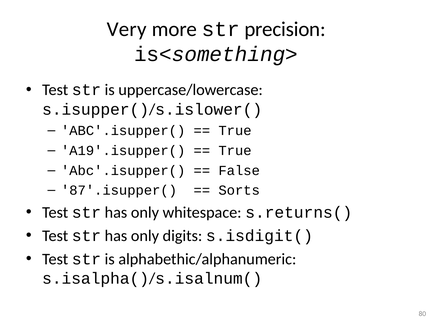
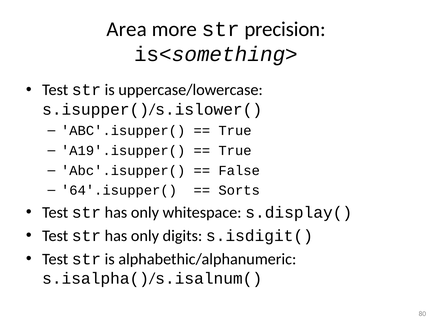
Very: Very -> Area (127, 29)
87'.isupper(: 87'.isupper( -> 64'.isupper( (119, 190)
s.returns(: s.returns( -> s.display( (299, 212)
